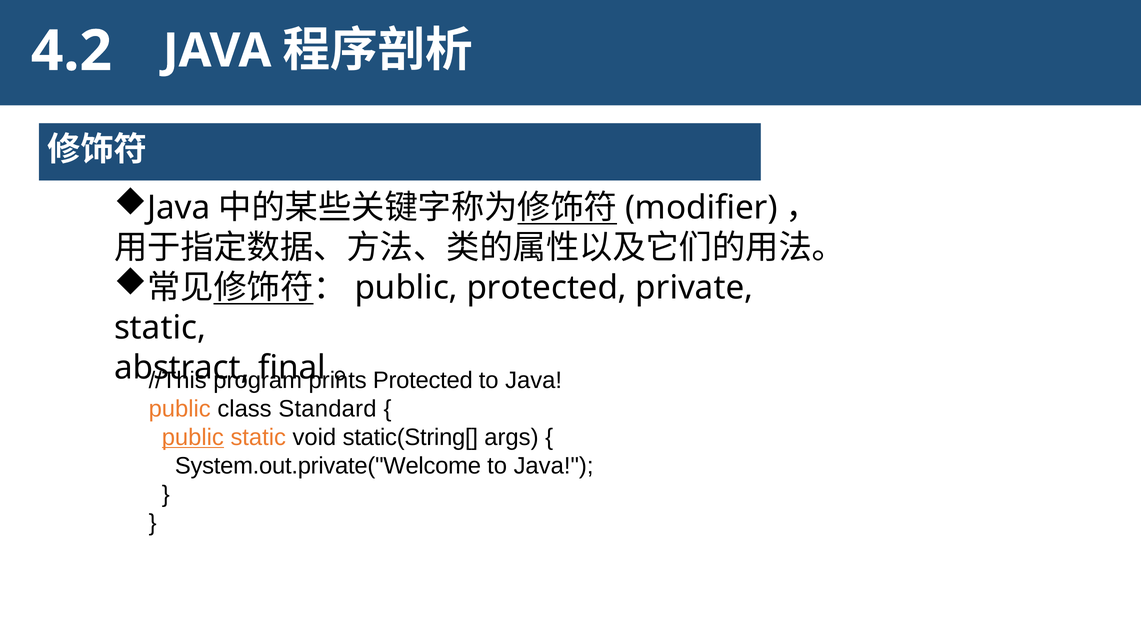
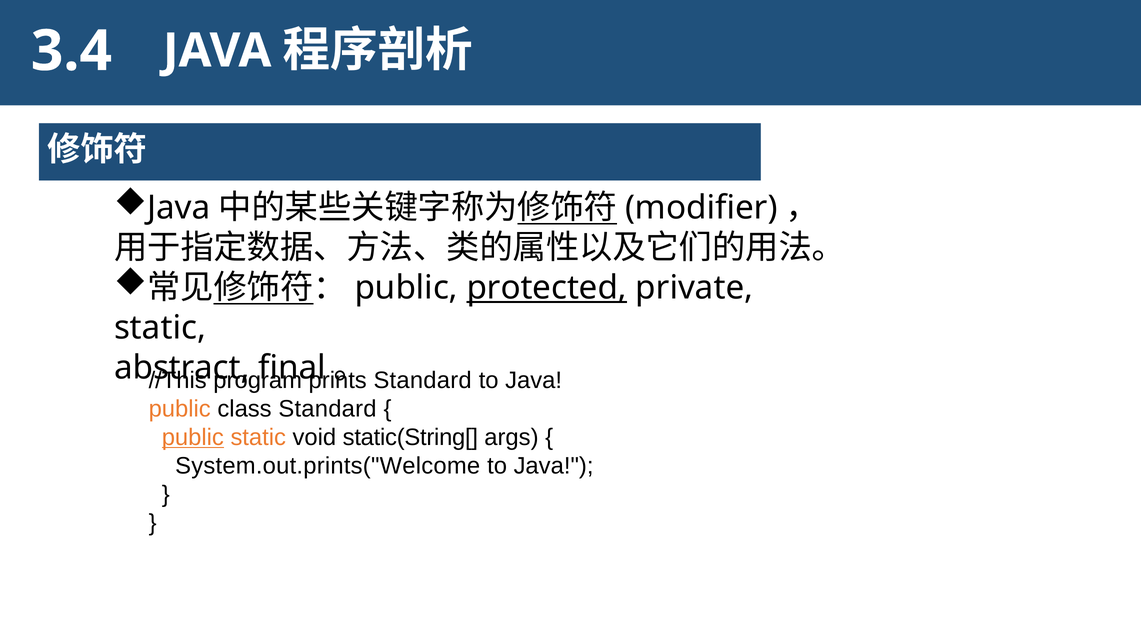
4.2: 4.2 -> 3.4 (71, 51)
protected underline: none -> present (547, 288)
Protected: Protected -> Standard (423, 380)
System.out.private("Welcome: System.out.private("Welcome -> System.out.prints("Welcome (328, 466)
